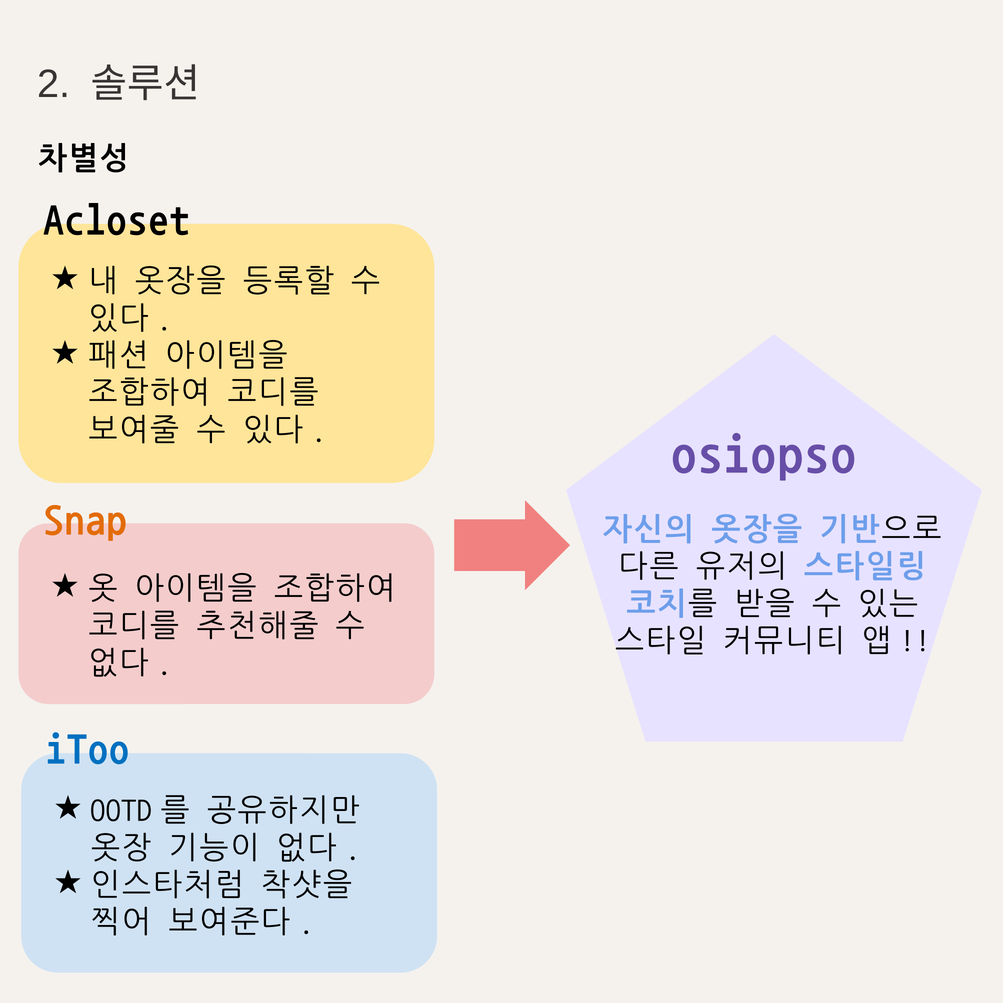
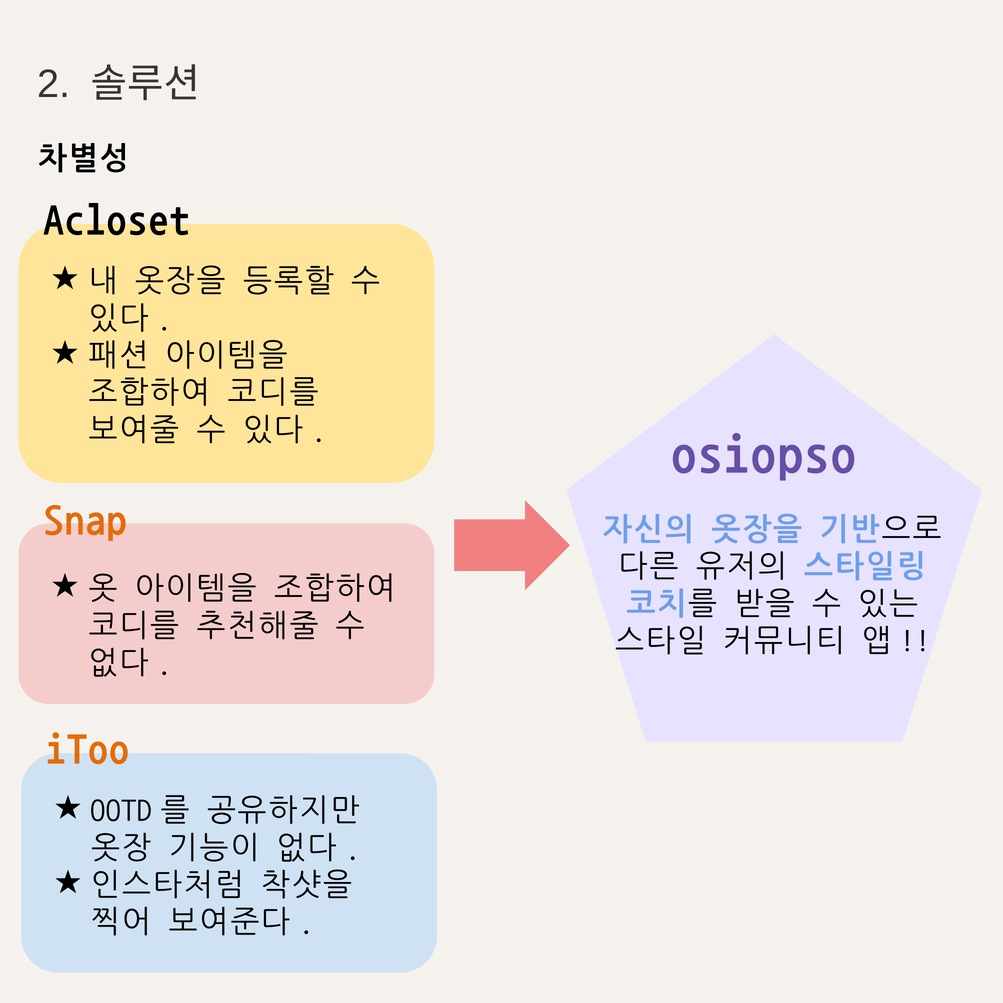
iToo colour: blue -> orange (88, 748)
